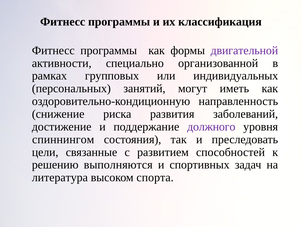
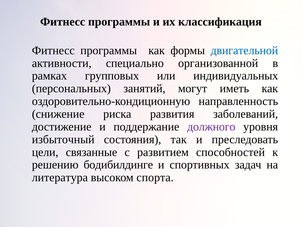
двигательной colour: purple -> blue (244, 50)
спиннингом: спиннингом -> избыточный (63, 139)
выполняются: выполняются -> бодибилдинге (118, 164)
